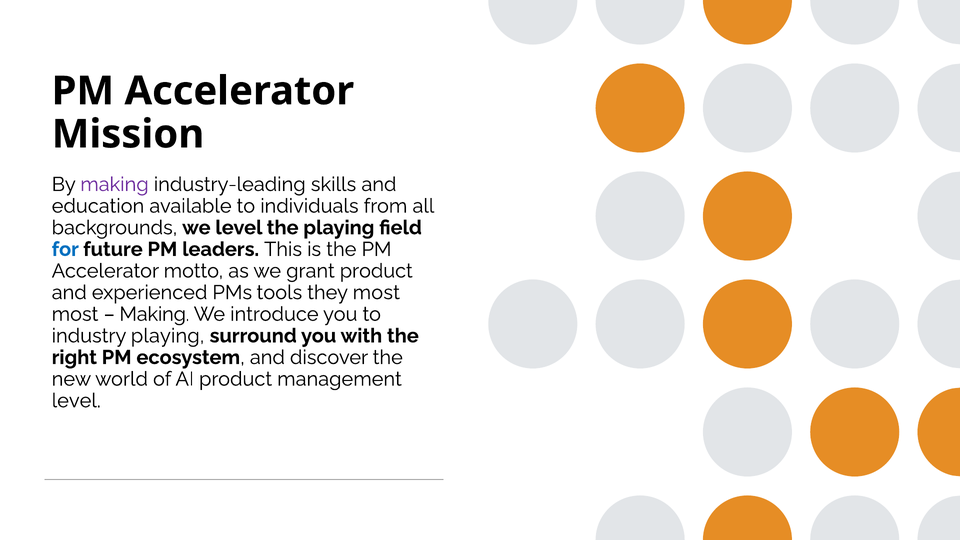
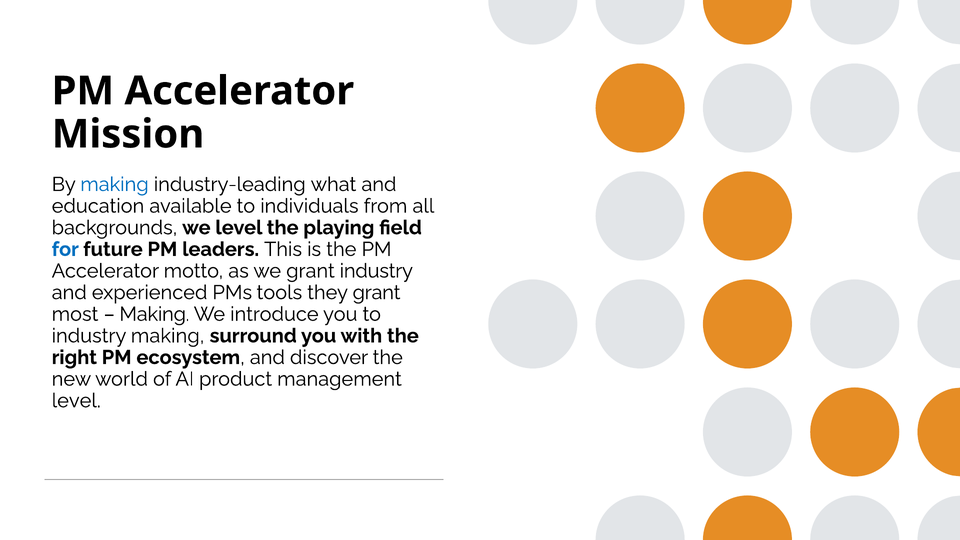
making colour: purple -> blue (114, 184)
skills: skills -> what (334, 184)
grant product: product -> industry (376, 271)
they most: most -> grant (376, 293)
industry playing: playing -> making (168, 336)
